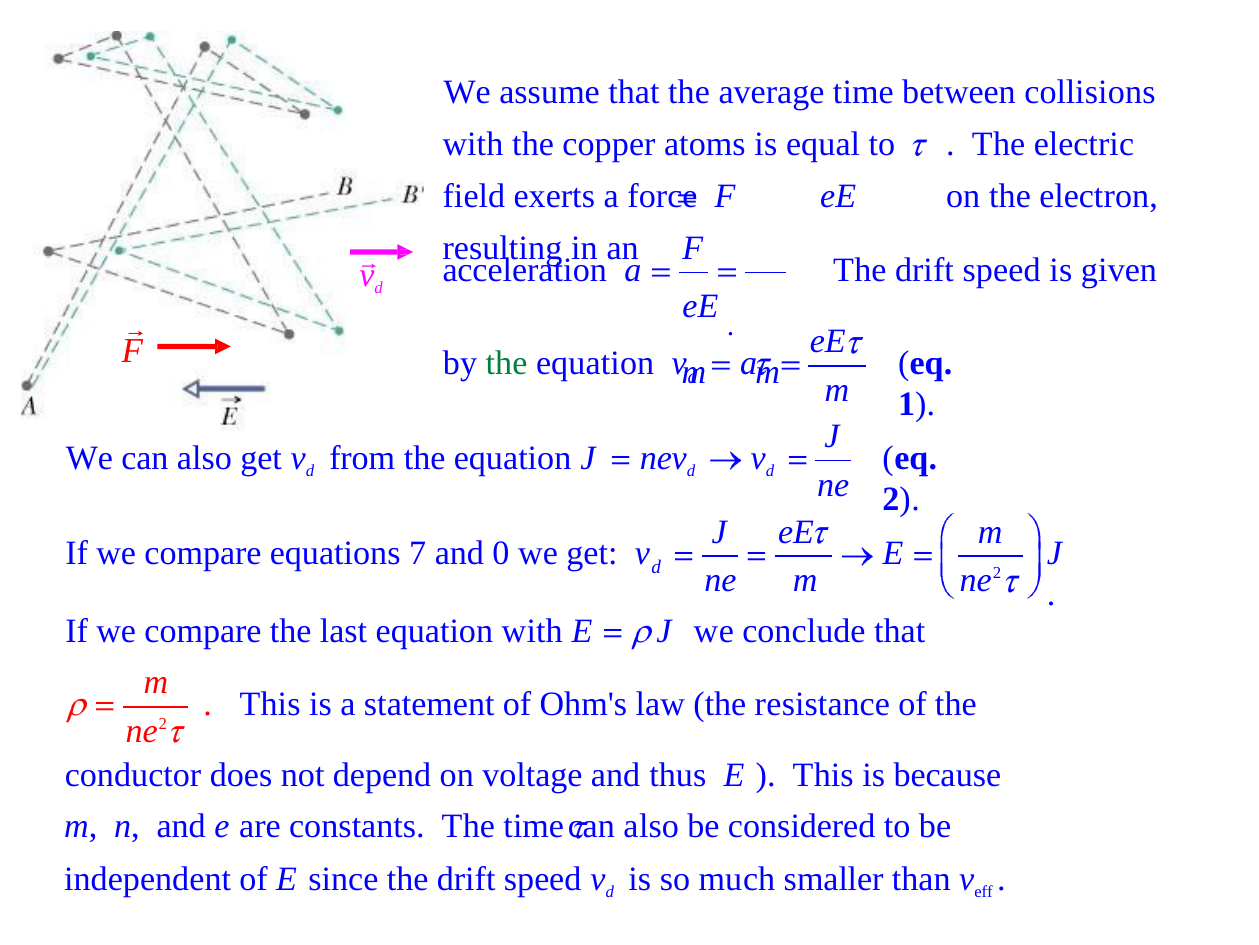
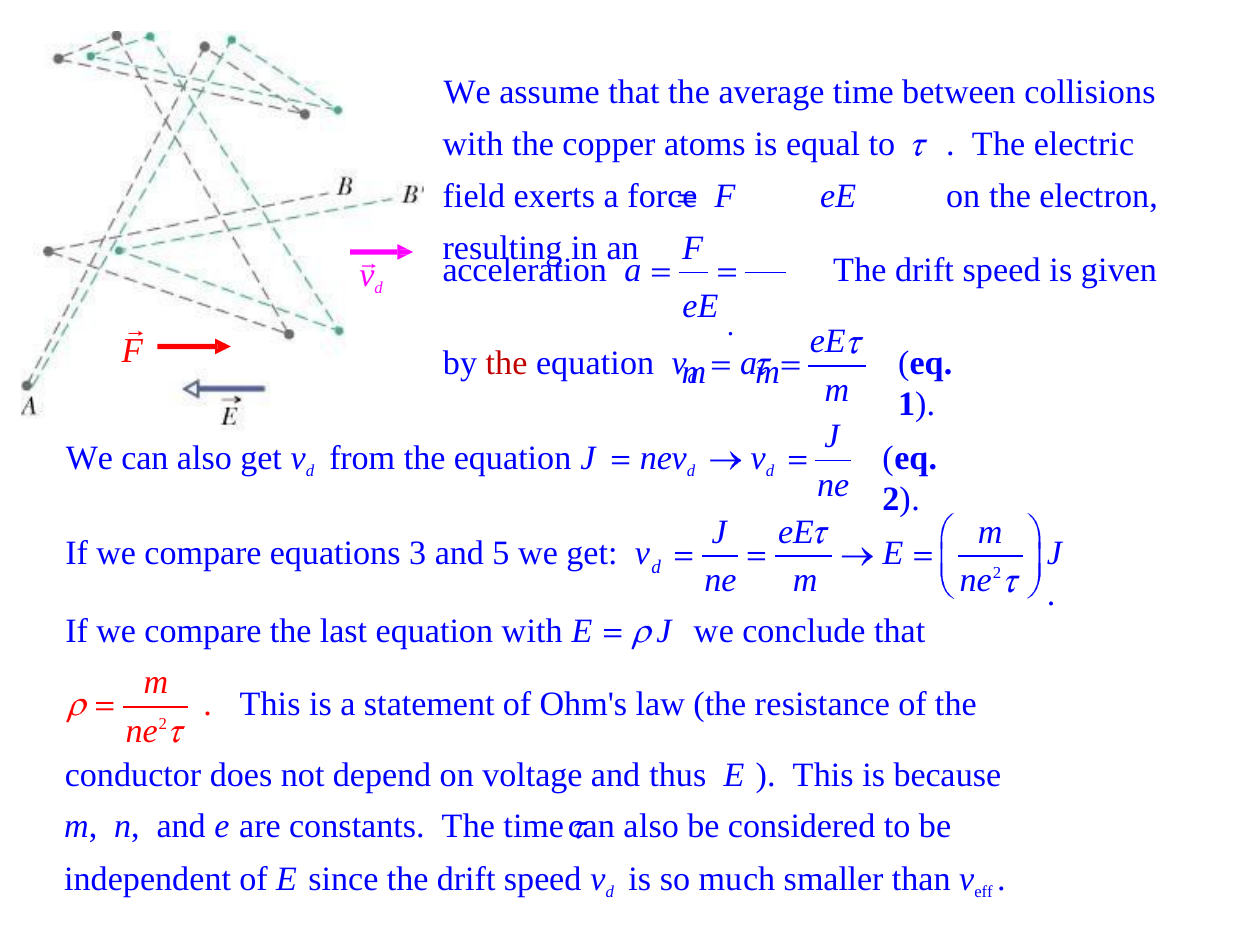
the colour: green -> red (507, 363)
7: 7 -> 3 (418, 553)
0: 0 -> 5 (501, 553)
